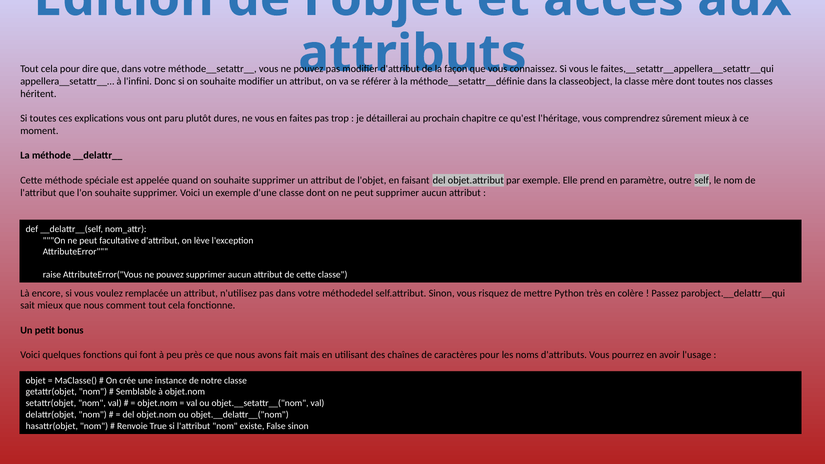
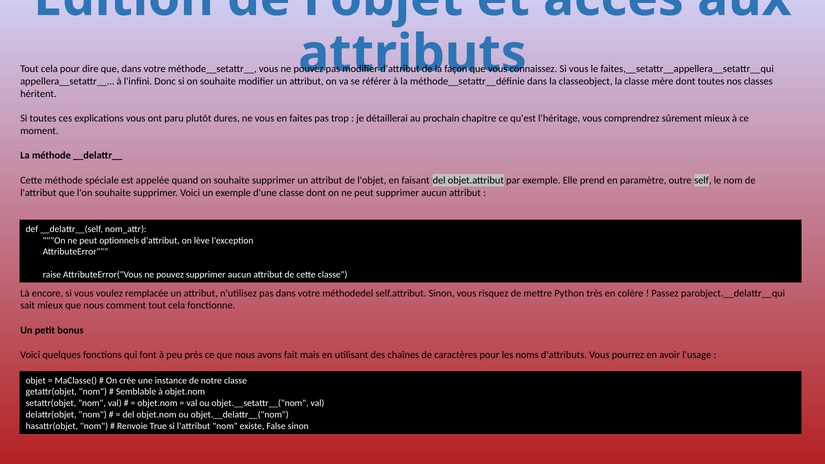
facultative: facultative -> optionnels (119, 240)
